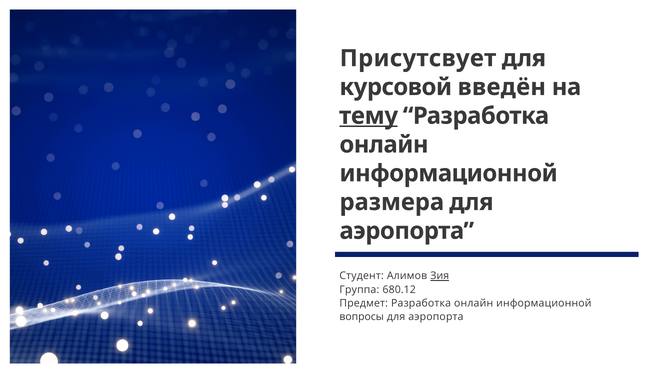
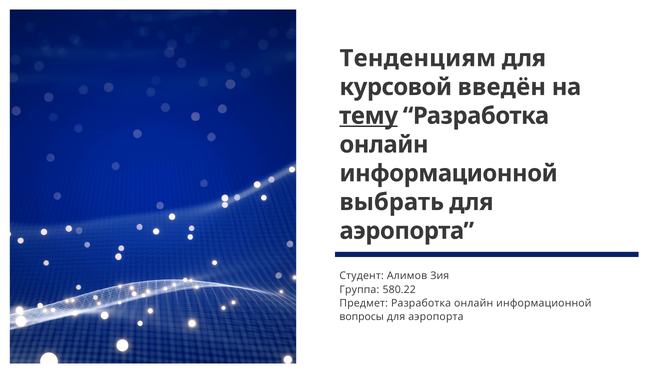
Присутсвует: Присутсвует -> Тенденциям (418, 58)
размера: размера -> выбрать (392, 202)
Зия underline: present -> none (440, 276)
680.12: 680.12 -> 580.22 (399, 289)
